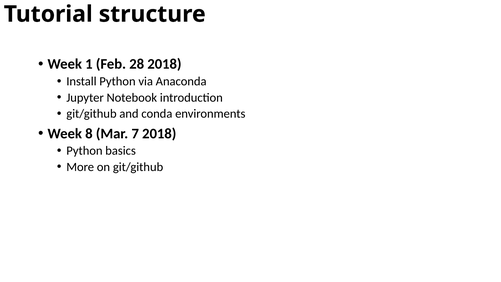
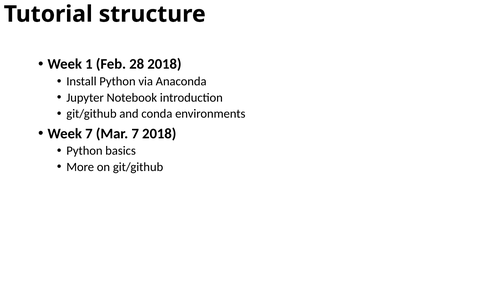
Week 8: 8 -> 7 (89, 133)
